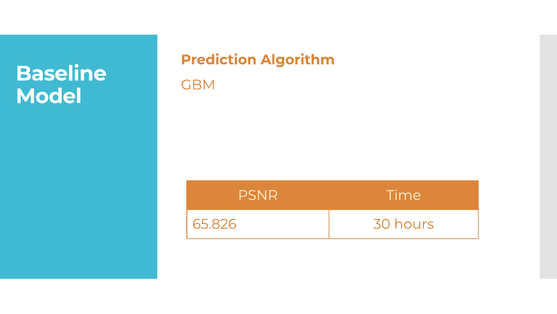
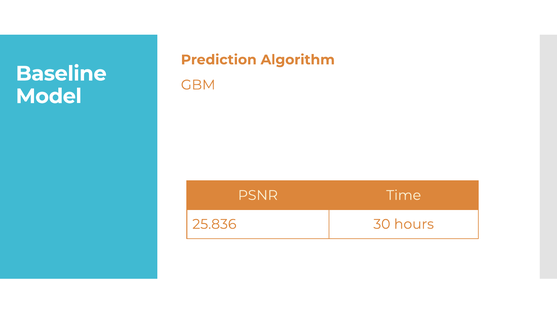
65.826: 65.826 -> 25.836 (214, 224)
